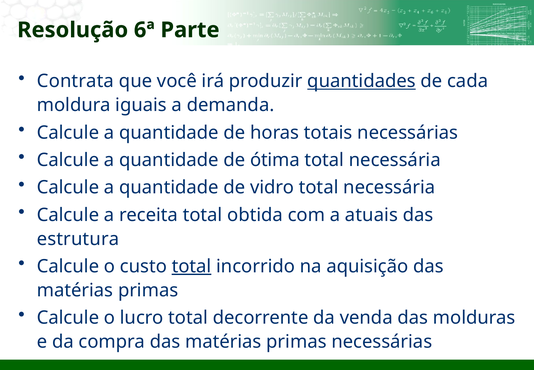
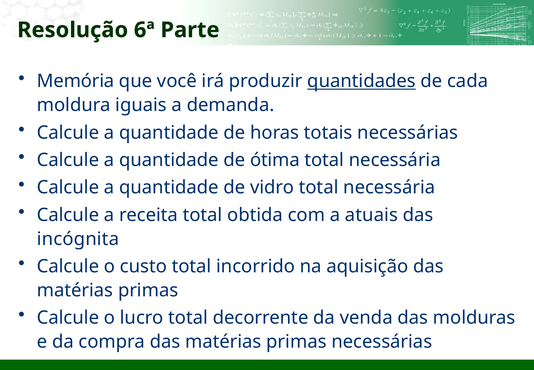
Contrata: Contrata -> Memória (76, 81)
estrutura: estrutura -> incógnita (78, 239)
total underline: present -> none (192, 266)
